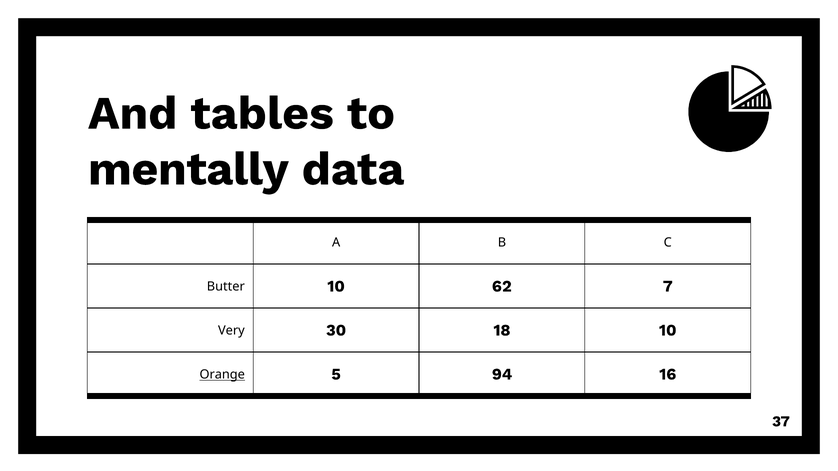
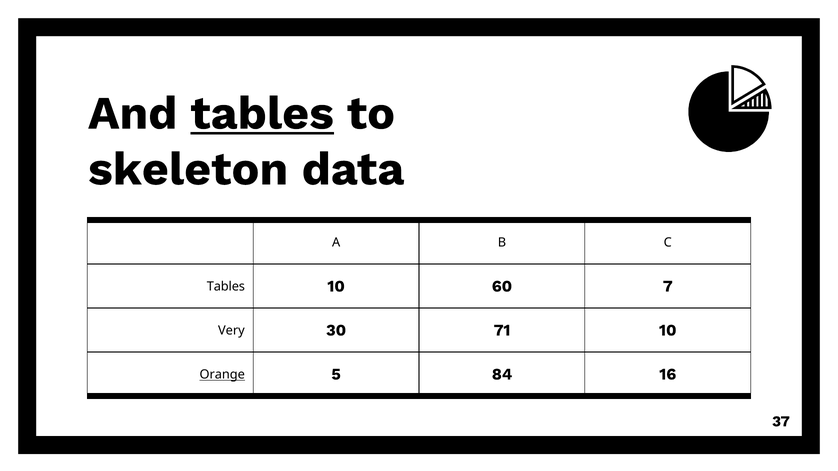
tables underline: none -> present (262, 113)
mentally: mentally -> skeleton (188, 169)
Butter: Butter -> Tables (226, 287)
62: 62 -> 60 (502, 286)
18: 18 -> 71 (502, 330)
94: 94 -> 84 (502, 374)
